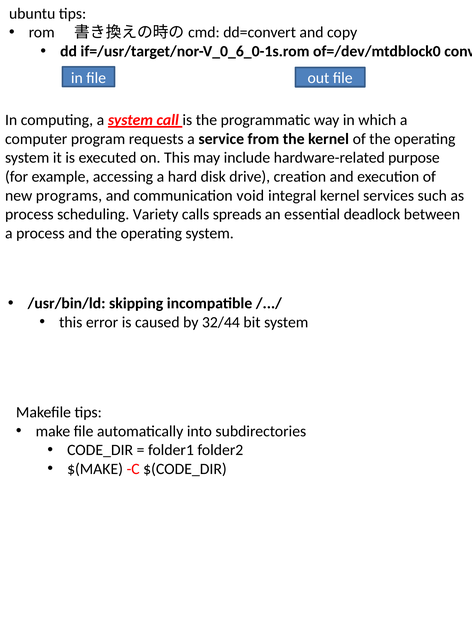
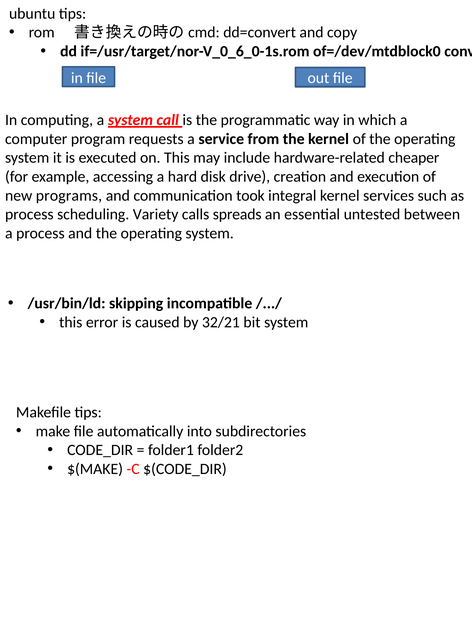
purpose: purpose -> cheaper (414, 158)
void: void -> took (250, 196)
deadlock: deadlock -> untested (372, 215)
32/44: 32/44 -> 32/21 (221, 322)
